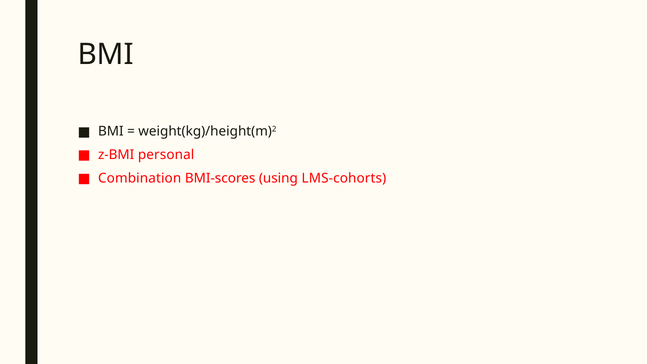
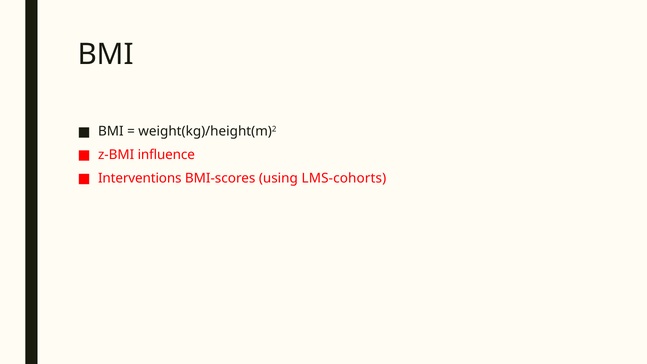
personal: personal -> influence (166, 155)
Combination: Combination -> Interventions (140, 178)
